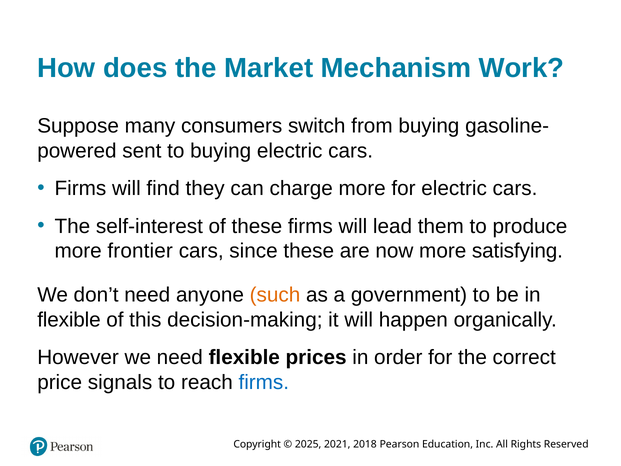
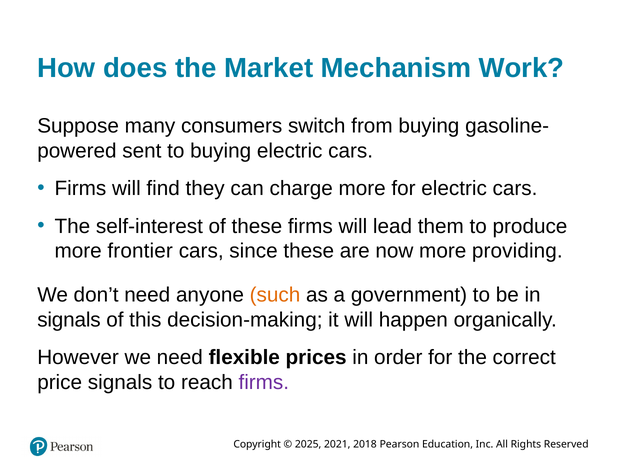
satisfying: satisfying -> providing (517, 251)
flexible: flexible -> signals (69, 320)
firms colour: blue -> purple (264, 382)
